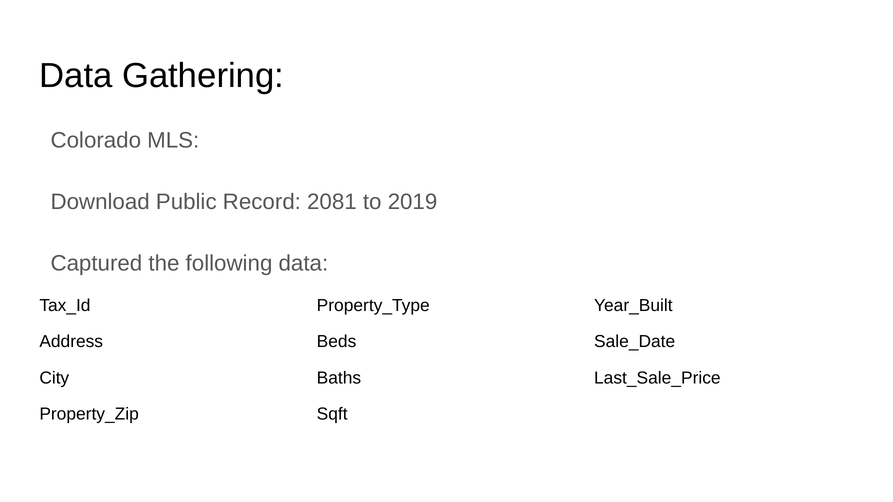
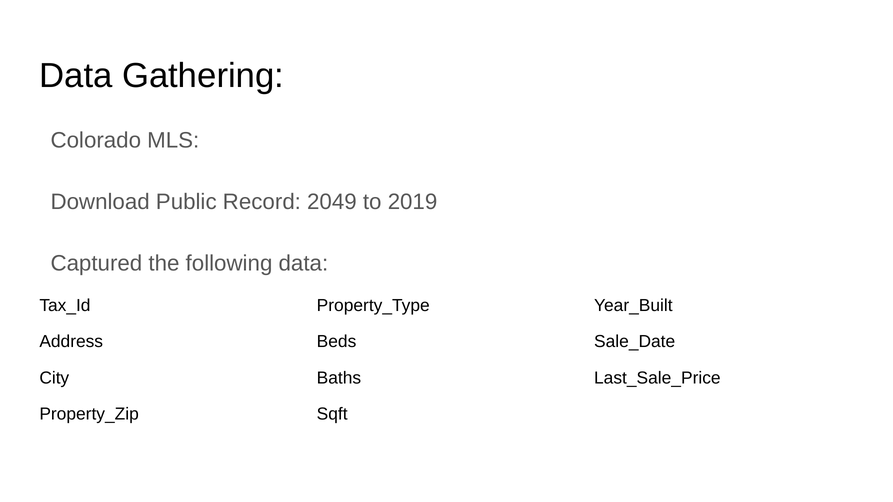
2081: 2081 -> 2049 (332, 202)
